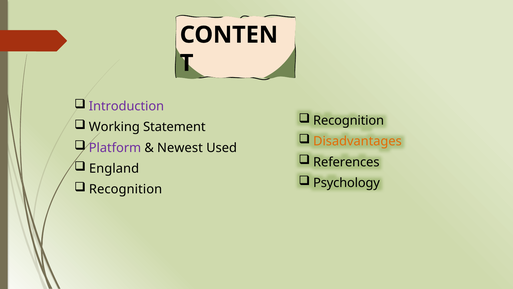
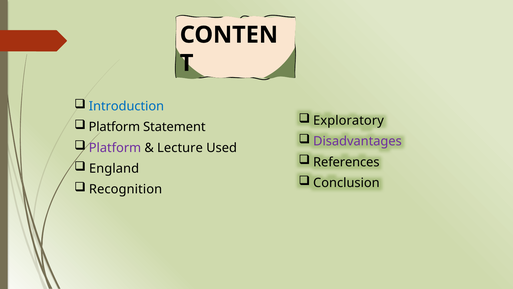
Introduction colour: purple -> blue (126, 106)
Recognition: Recognition -> Exploratory (348, 120)
Working: Working -> Platform (114, 127)
Disadvantages colour: orange -> purple (357, 141)
Newest: Newest -> Lecture (180, 148)
Psychology: Psychology -> Conclusion (346, 183)
